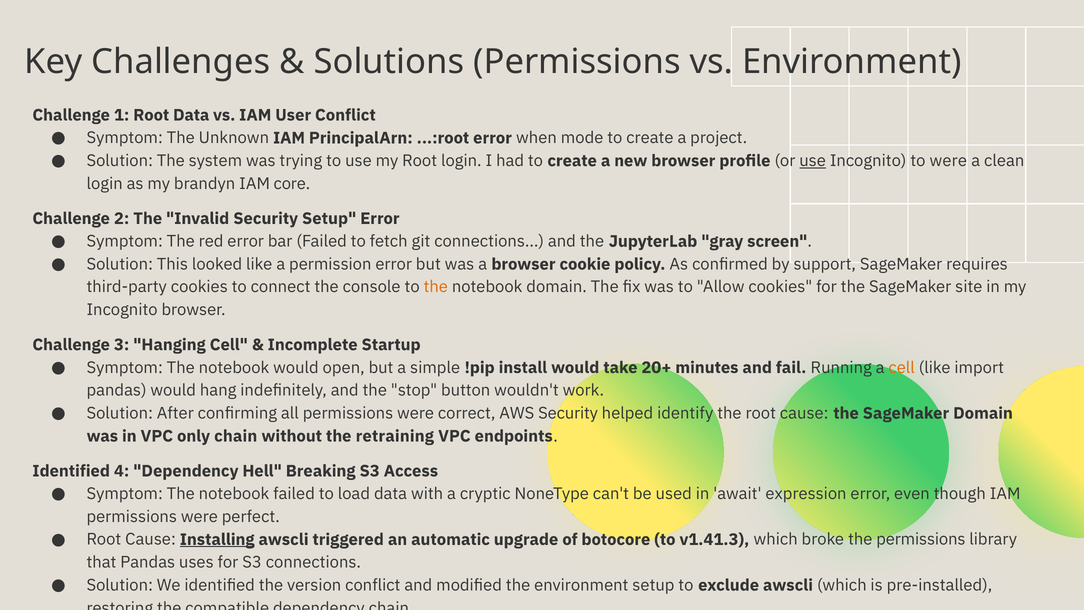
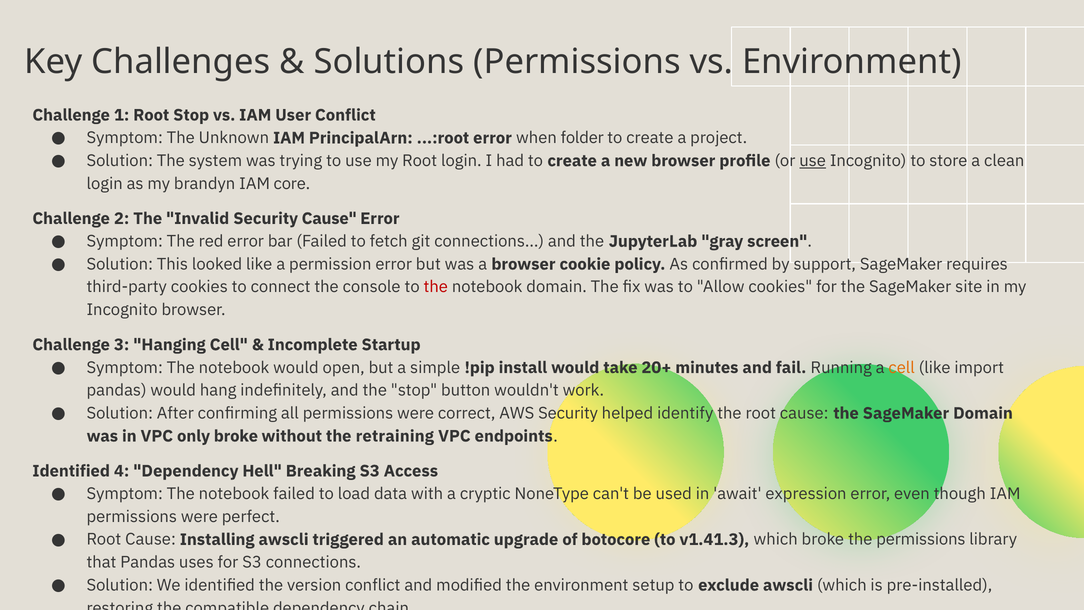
Root Data: Data -> Stop (191, 115)
mode: mode -> folder (582, 138)
to were: were -> store (948, 161)
Security Setup: Setup -> Cause (329, 218)
the colour: orange -> red (436, 287)
only chain: chain -> broke (236, 436)
Installing underline: present -> none (217, 539)
